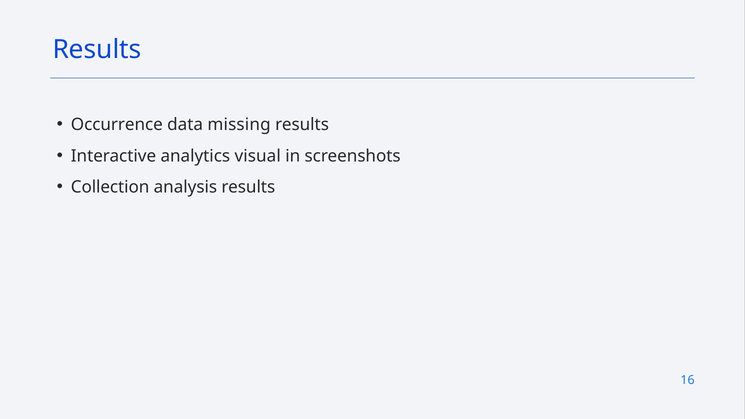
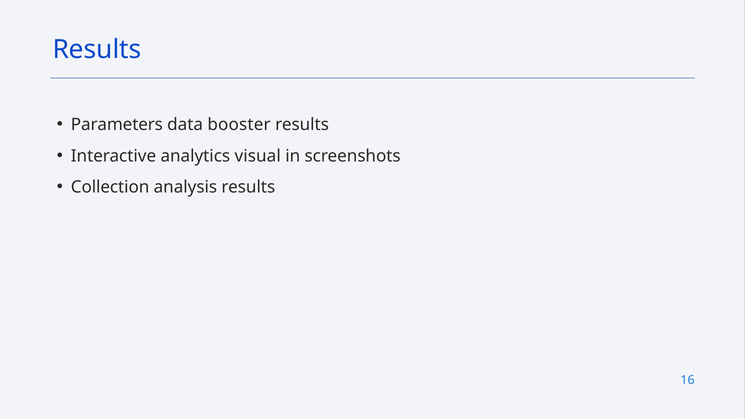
Occurrence: Occurrence -> Parameters (117, 125)
missing: missing -> booster (239, 125)
